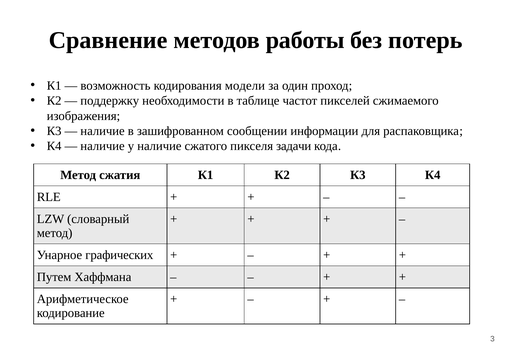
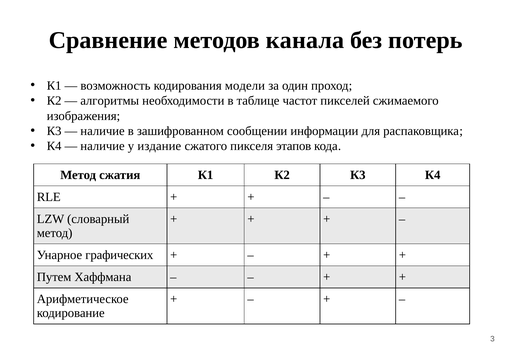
работы: работы -> канала (305, 40)
поддержку: поддержку -> алгоритмы (110, 101)
у наличие: наличие -> издание (159, 146)
задачи: задачи -> этапов (294, 146)
